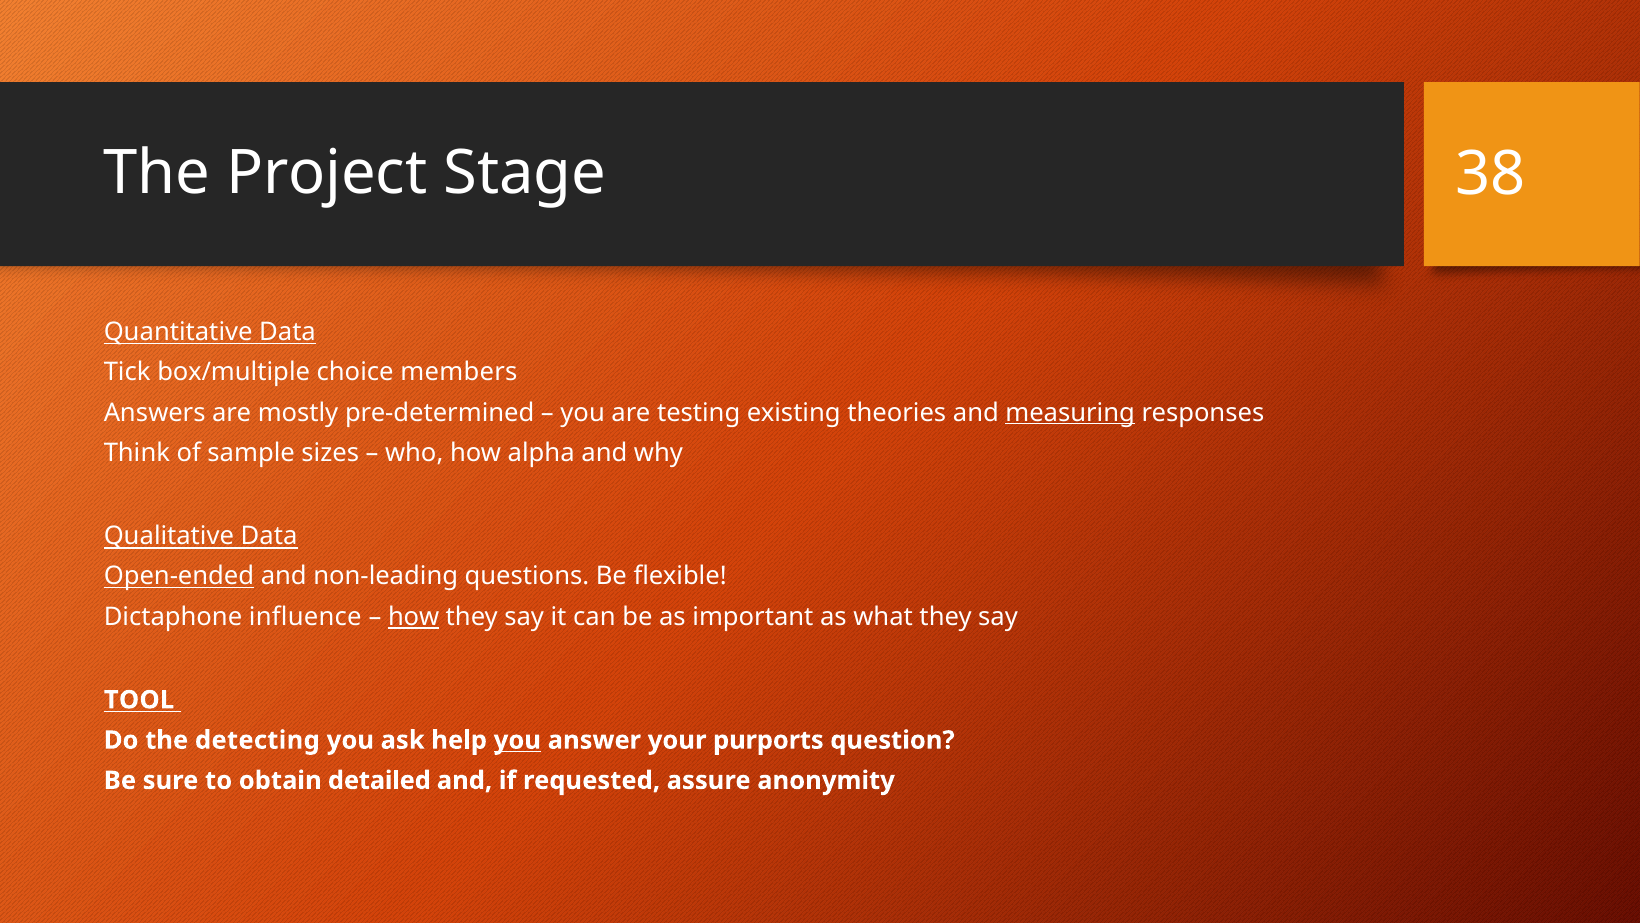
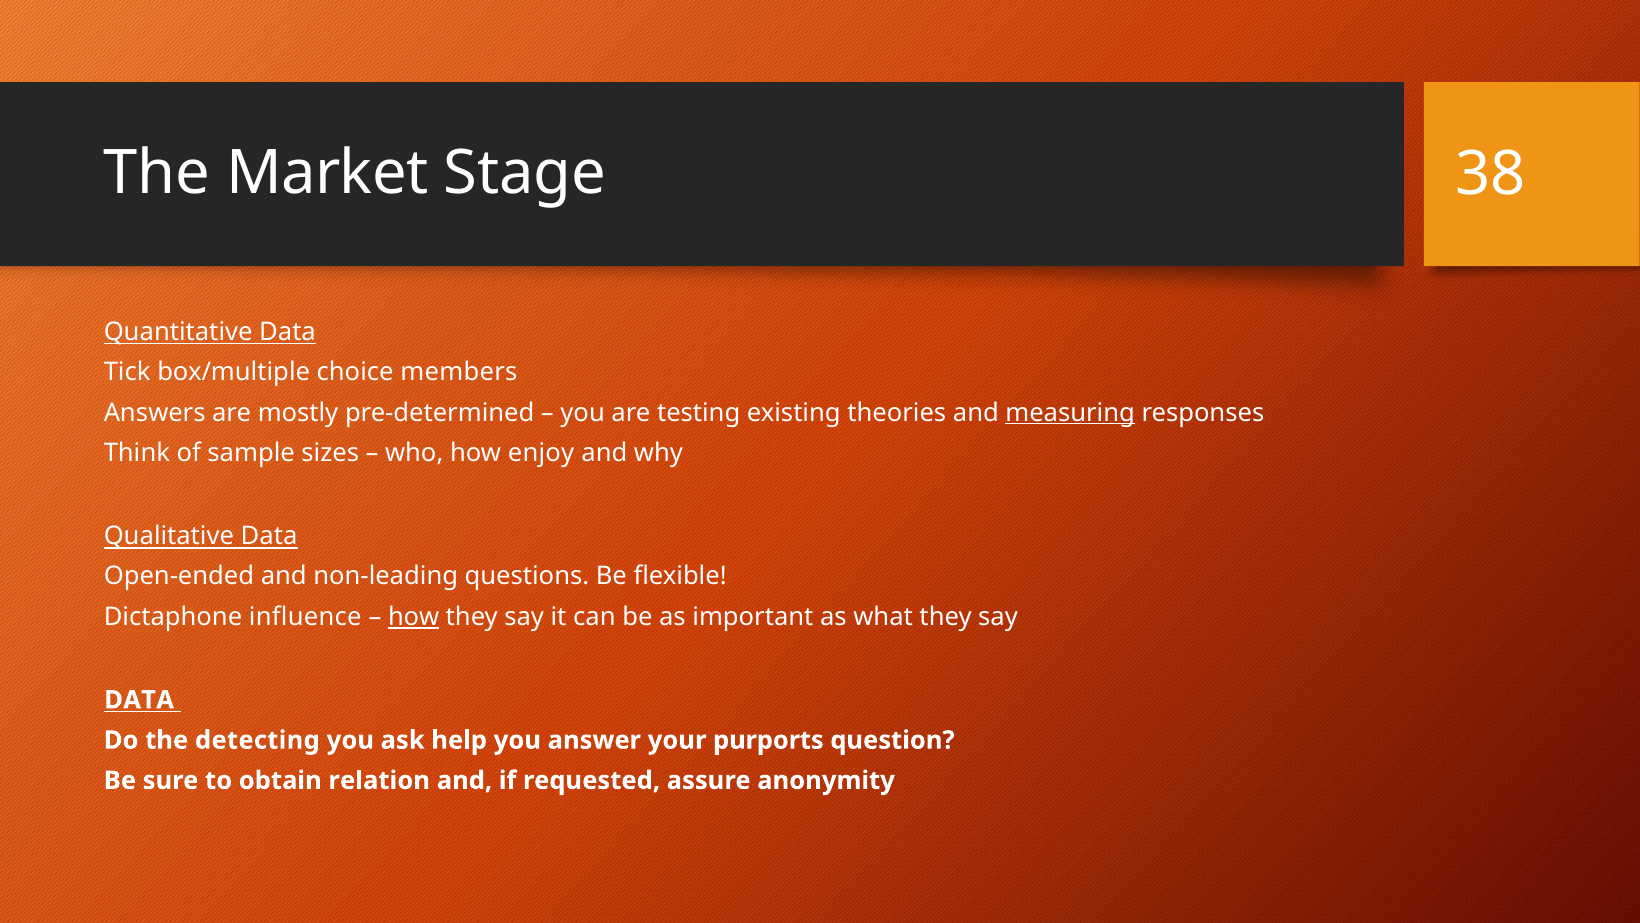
Project: Project -> Market (327, 174)
alpha: alpha -> enjoy (541, 453)
Open-ended underline: present -> none (179, 576)
TOOL: TOOL -> DATA (139, 700)
you underline: present -> none (517, 740)
detailed: detailed -> relation (379, 780)
